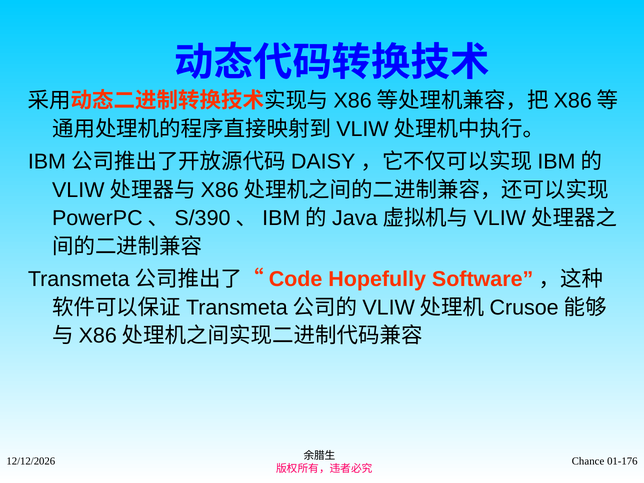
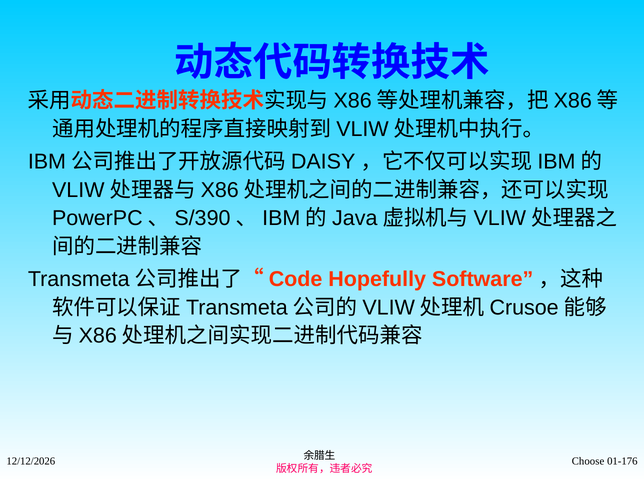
Chance: Chance -> Choose (588, 461)
